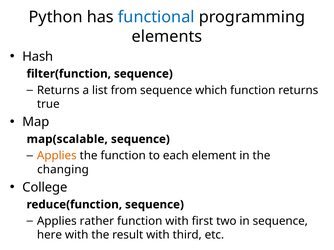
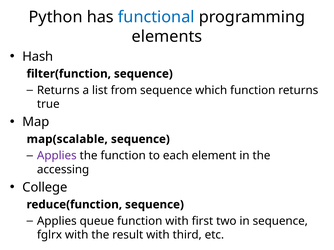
Applies colour: orange -> purple (57, 156)
changing: changing -> accessing (63, 170)
rather: rather -> queue (97, 221)
here: here -> fglrx (49, 235)
